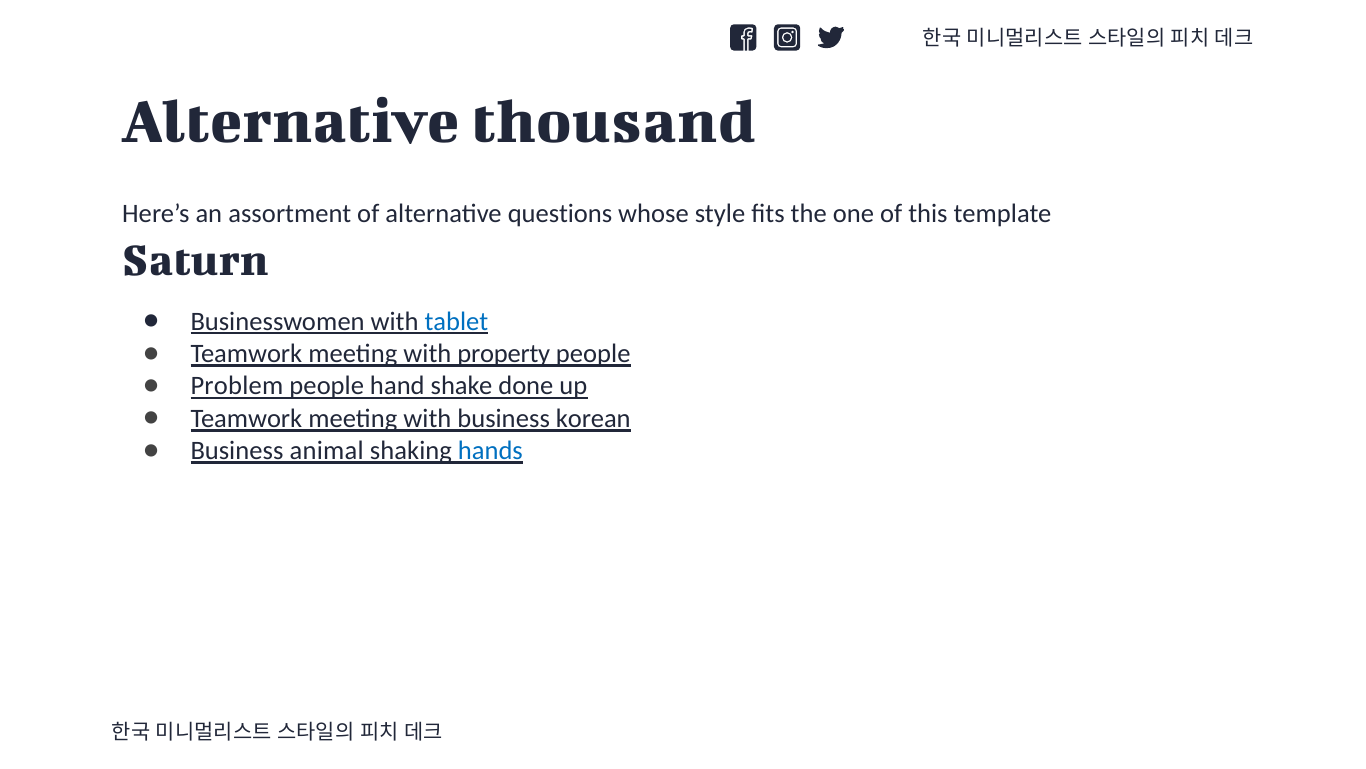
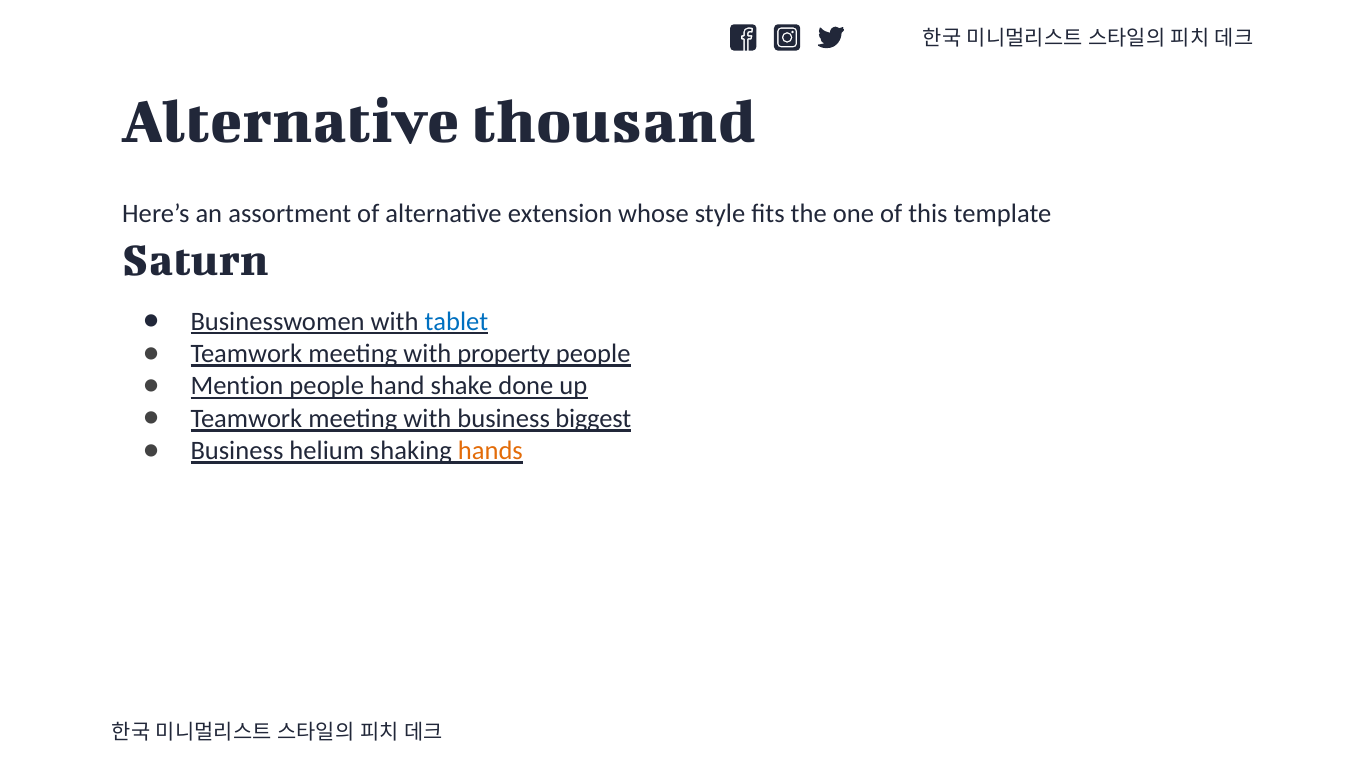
questions: questions -> extension (560, 214)
Problem: Problem -> Mention (237, 386)
korean: korean -> biggest (593, 418)
animal: animal -> helium (327, 451)
hands colour: blue -> orange (490, 451)
